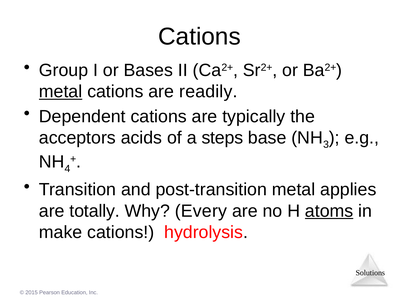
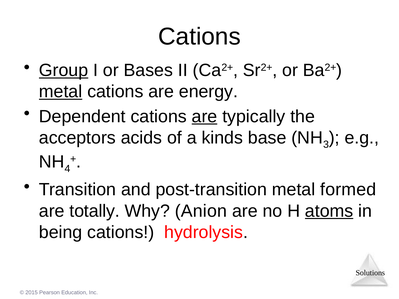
Group underline: none -> present (64, 70)
readily: readily -> energy (208, 92)
are underline: none -> present (205, 117)
steps: steps -> kinds (222, 138)
applies: applies -> formed (348, 190)
Every: Every -> Anion (201, 211)
make: make -> being (61, 232)
